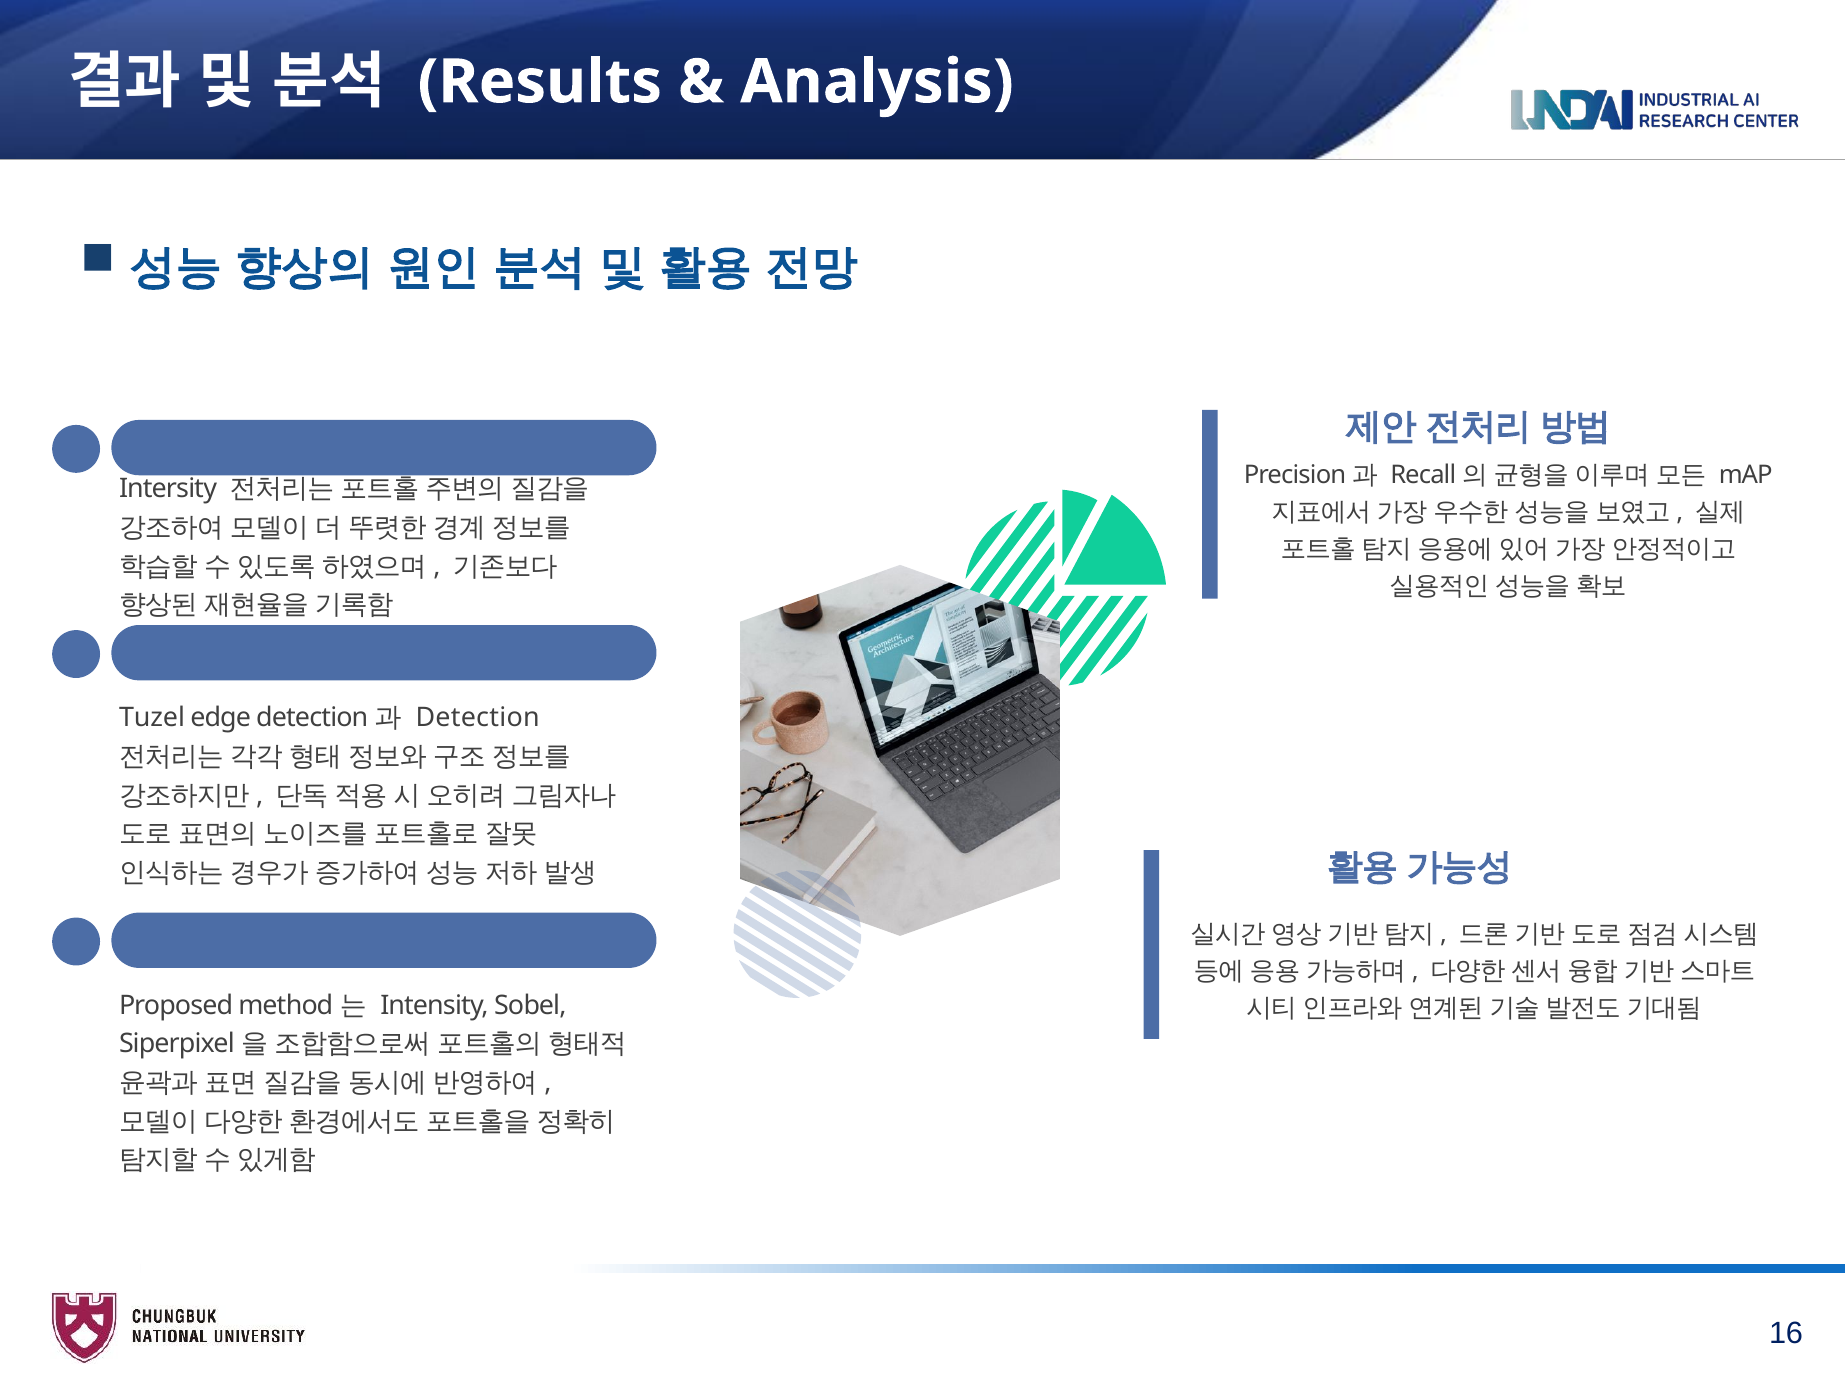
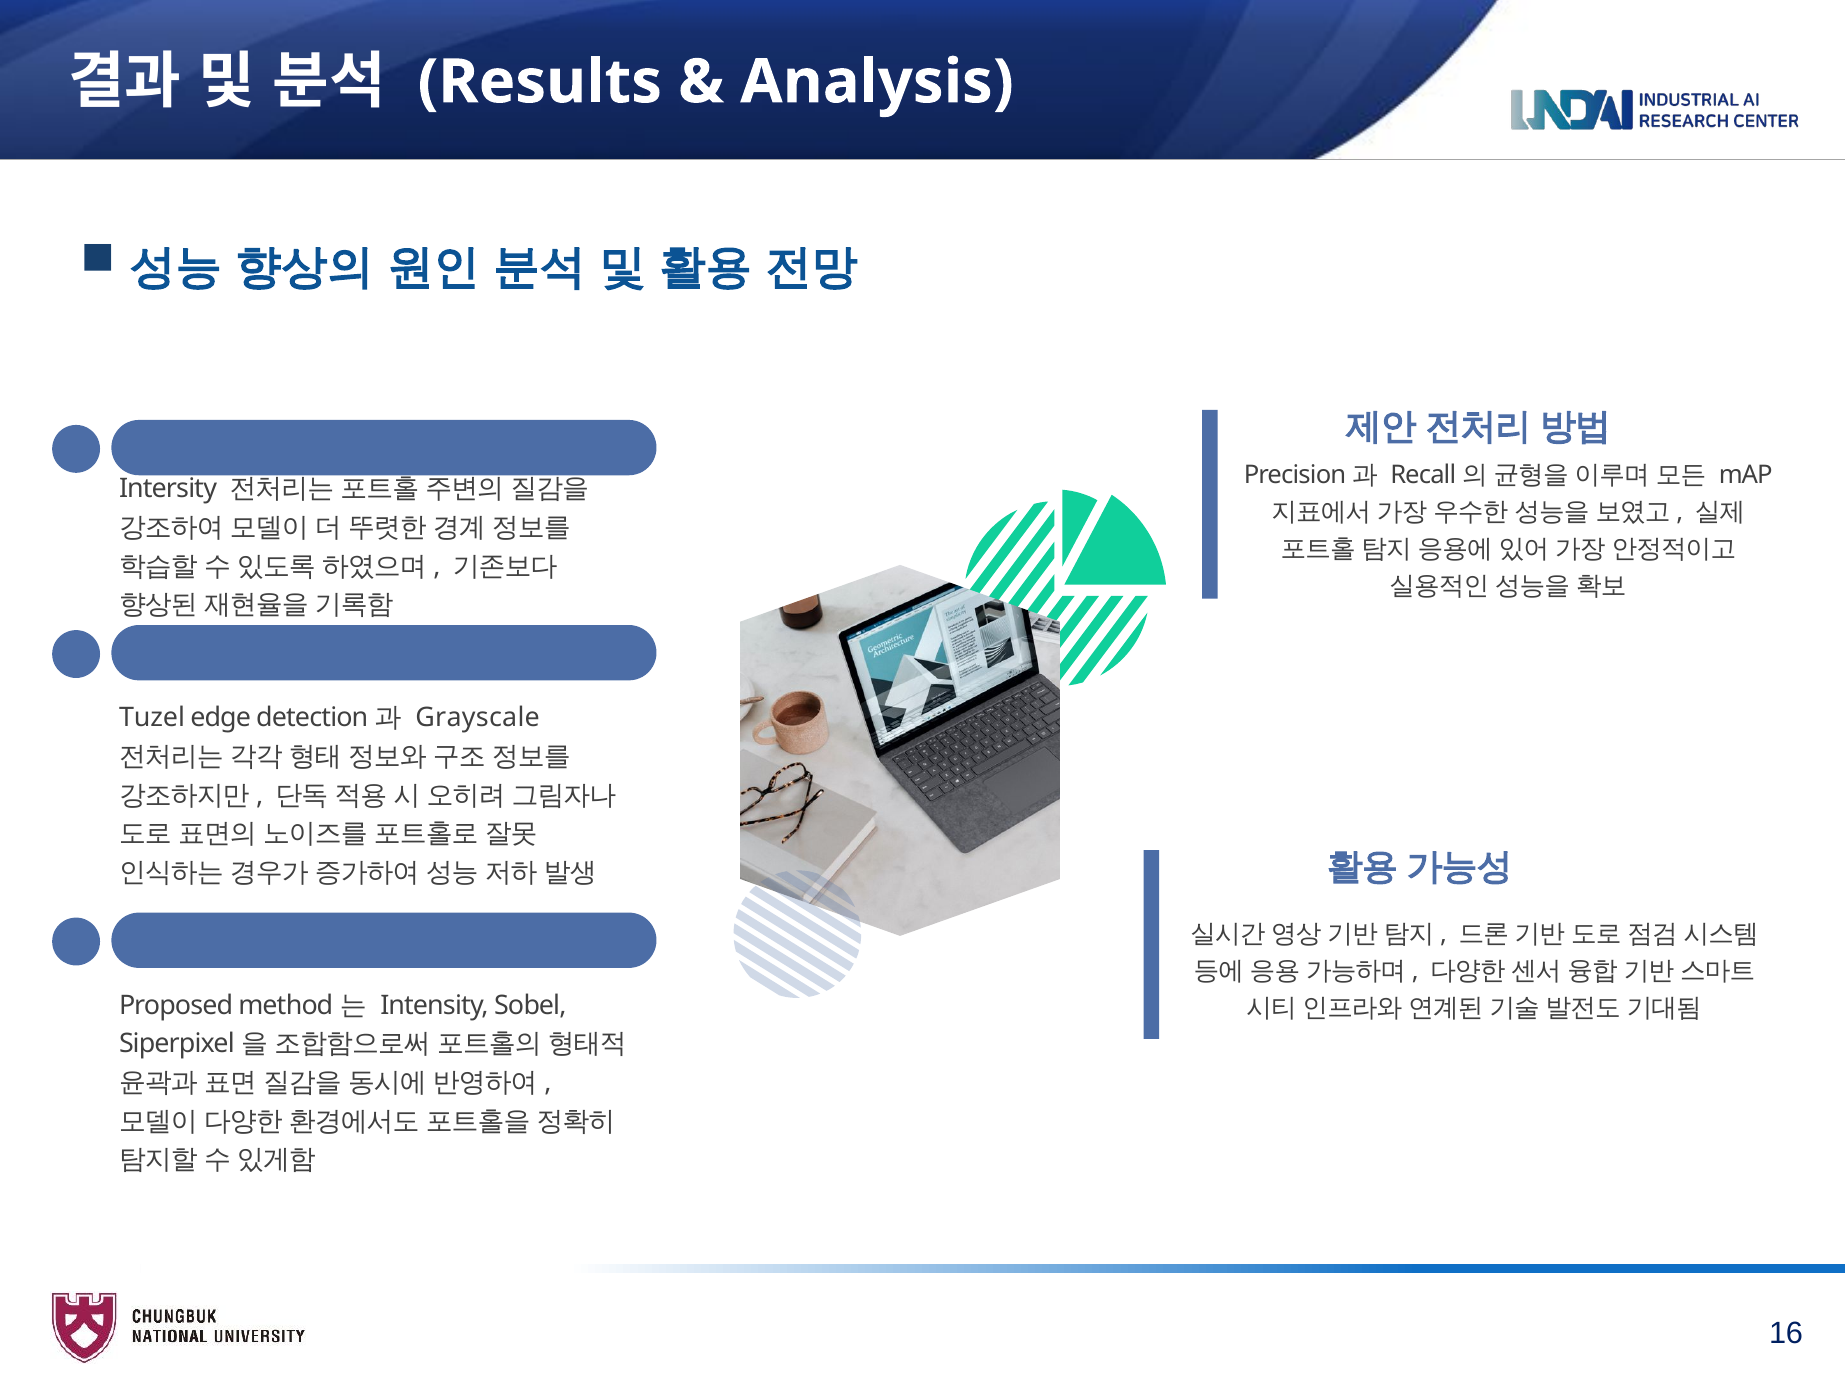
Detection: Detection -> Grayscale (478, 718)
